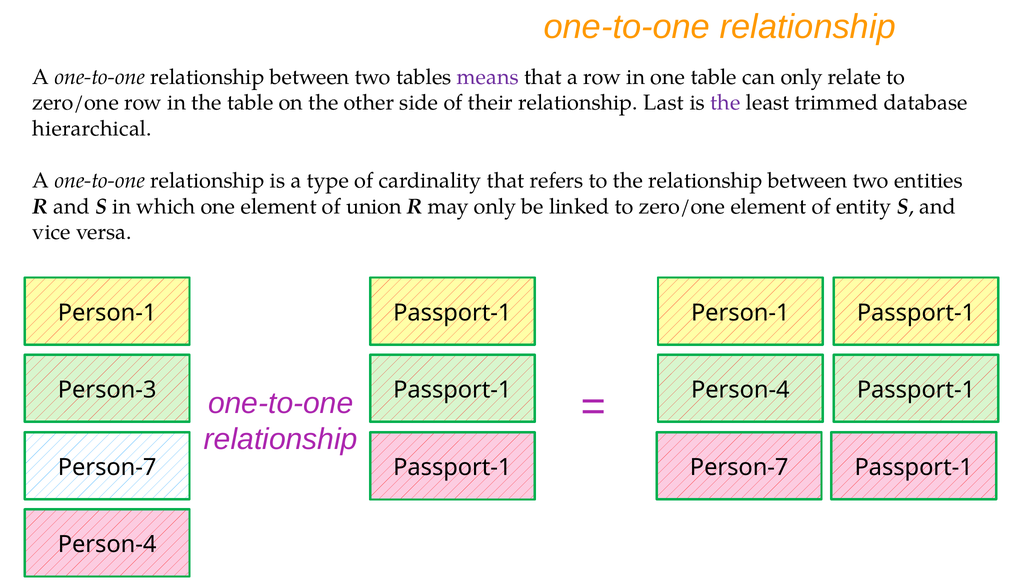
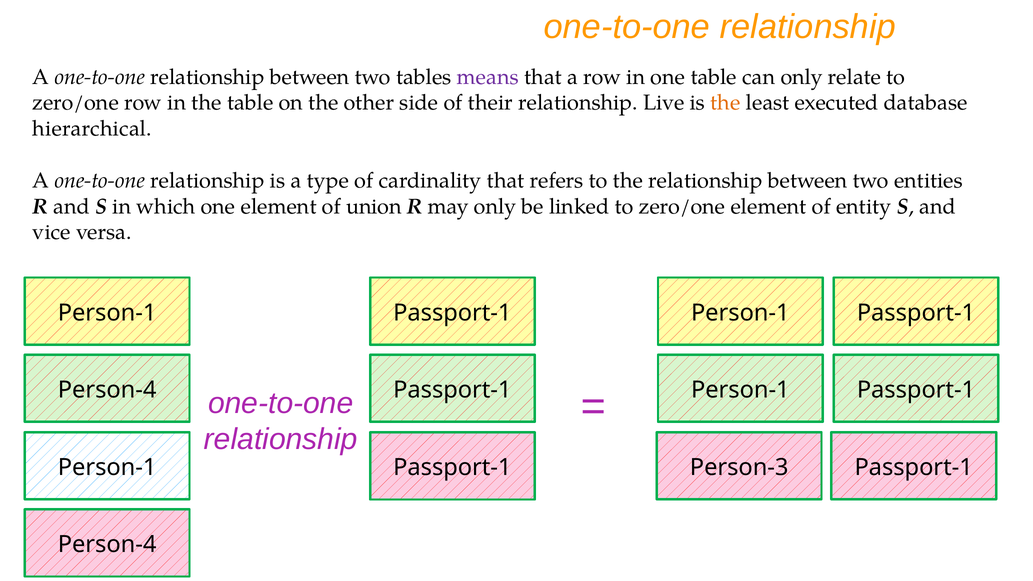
Last: Last -> Live (664, 103)
the colour: purple -> orange (725, 103)
trimmed: trimmed -> executed (836, 103)
Person-3: Person-3 -> Person-4 (107, 390)
Person-4: Person-4 -> Person-1 (740, 390)
Person-7: Person-7 -> Person-1 (107, 467)
Person-7: Person-7 -> Person-3 (739, 467)
